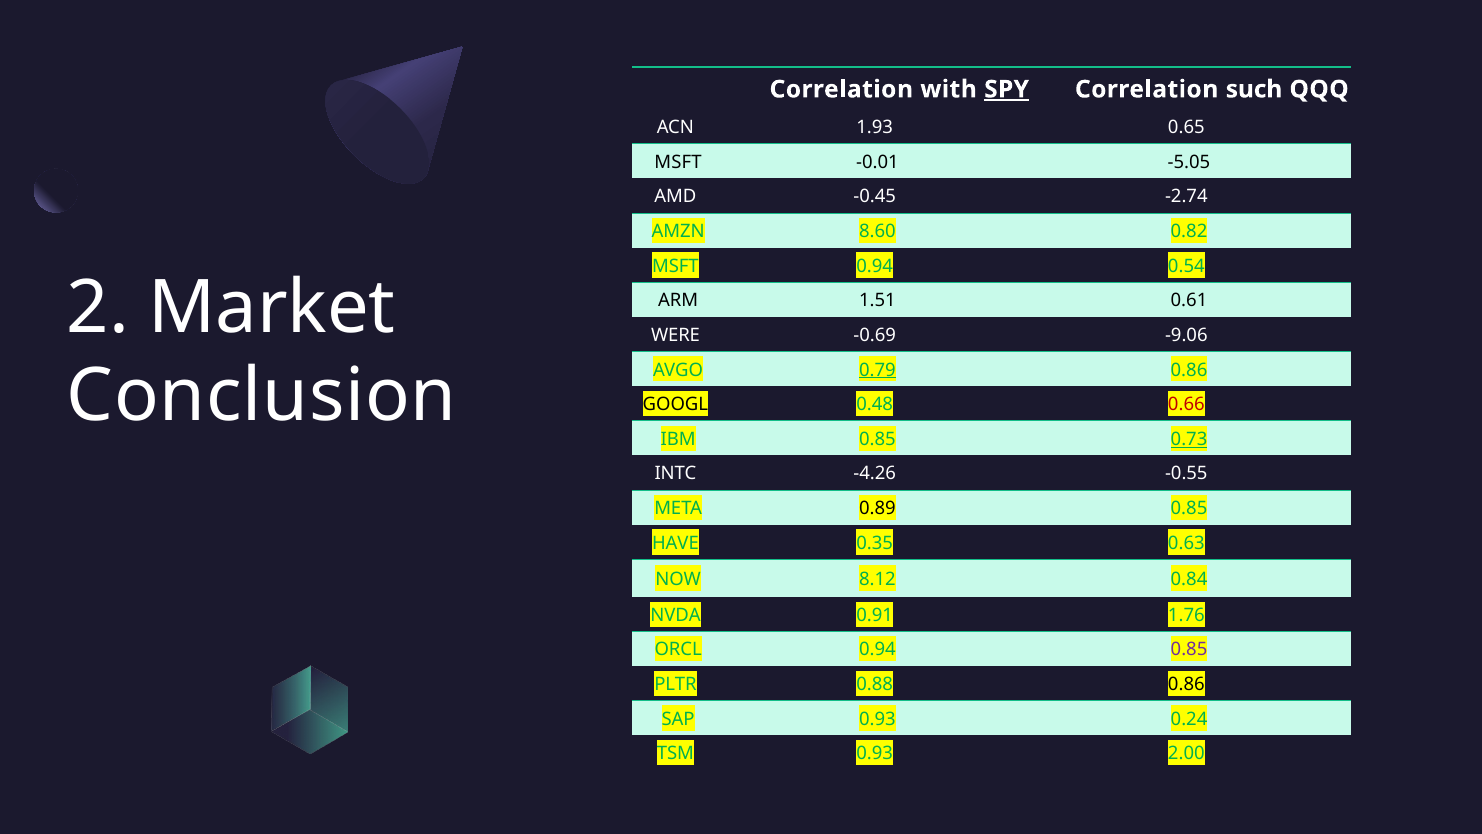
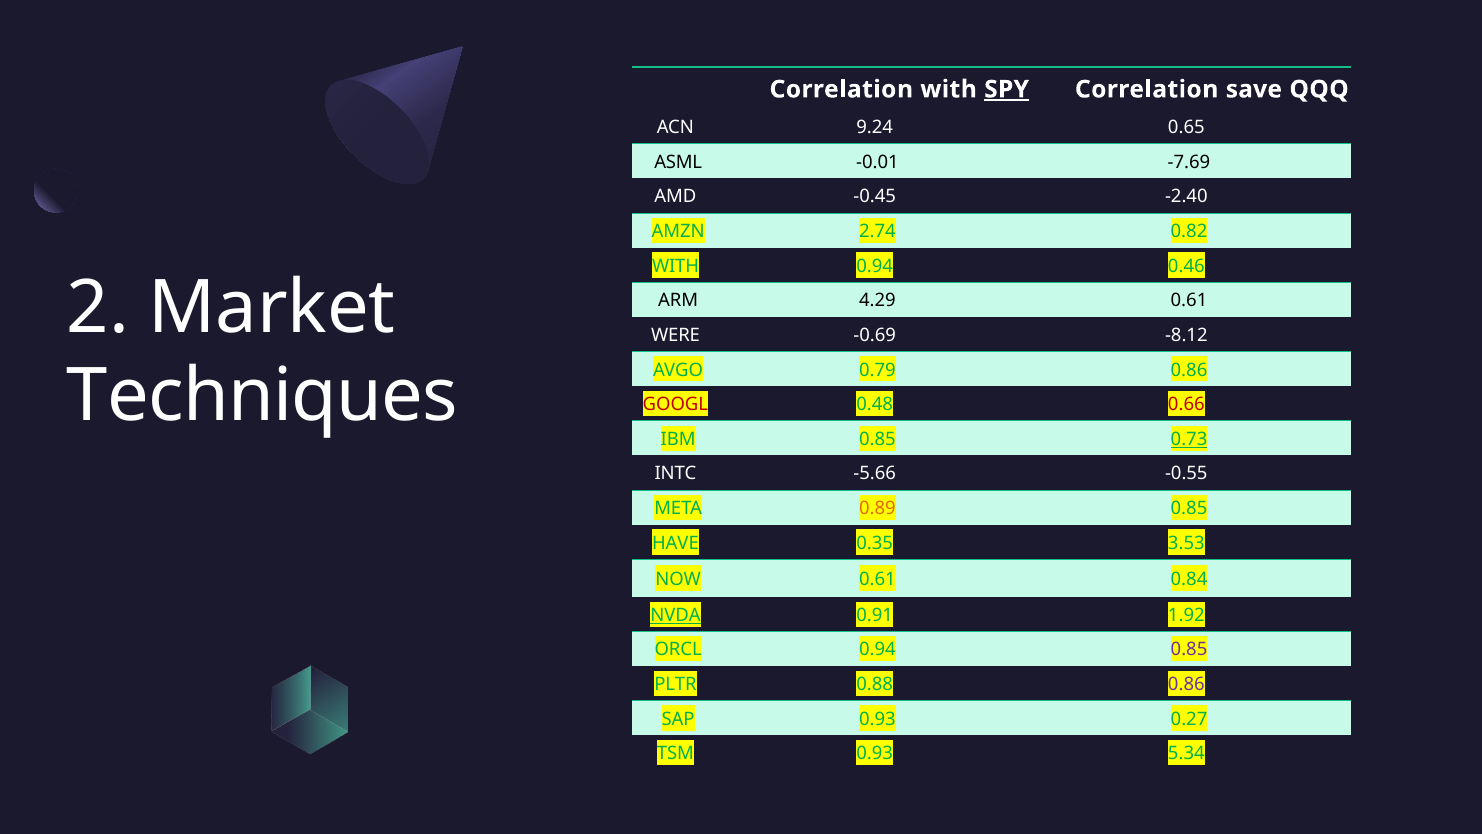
such: such -> save (1254, 89)
1.93: 1.93 -> 9.24 (875, 127)
MSFT: MSFT -> ASML (678, 162)
-5.05: -5.05 -> -7.69 (1189, 162)
-2.74: -2.74 -> -2.40 (1186, 197)
8.60: 8.60 -> 2.74 (877, 231)
MSFT: MSFT -> WITH (676, 266)
0.54: 0.54 -> 0.46 (1186, 266)
1.51: 1.51 -> 4.29 (877, 301)
-9.06: -9.06 -> -8.12 (1186, 335)
0.79 underline: present -> none (877, 370)
Conclusion: Conclusion -> Techniques (262, 396)
GOOGL colour: black -> red (675, 404)
-4.26: -4.26 -> -5.66 (875, 474)
0.89 colour: black -> orange (877, 508)
0.63: 0.63 -> 3.53 (1186, 543)
NOW 8.12: 8.12 -> 0.61 (877, 579)
NVDA underline: none -> present (676, 615)
1.76: 1.76 -> 1.92 (1186, 615)
0.86 colour: black -> purple (1186, 684)
0.24: 0.24 -> 0.27 (1189, 719)
2.00: 2.00 -> 5.34 (1186, 753)
